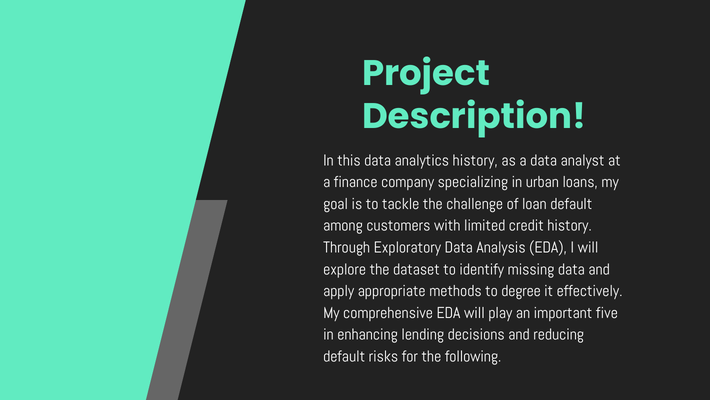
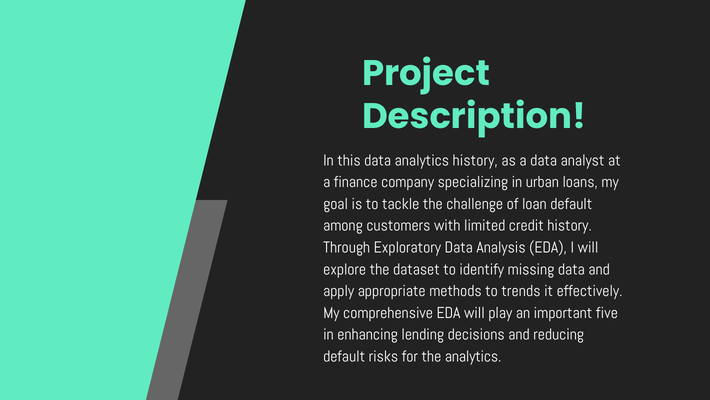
degree: degree -> trends (521, 291)
the following: following -> analytics (473, 356)
